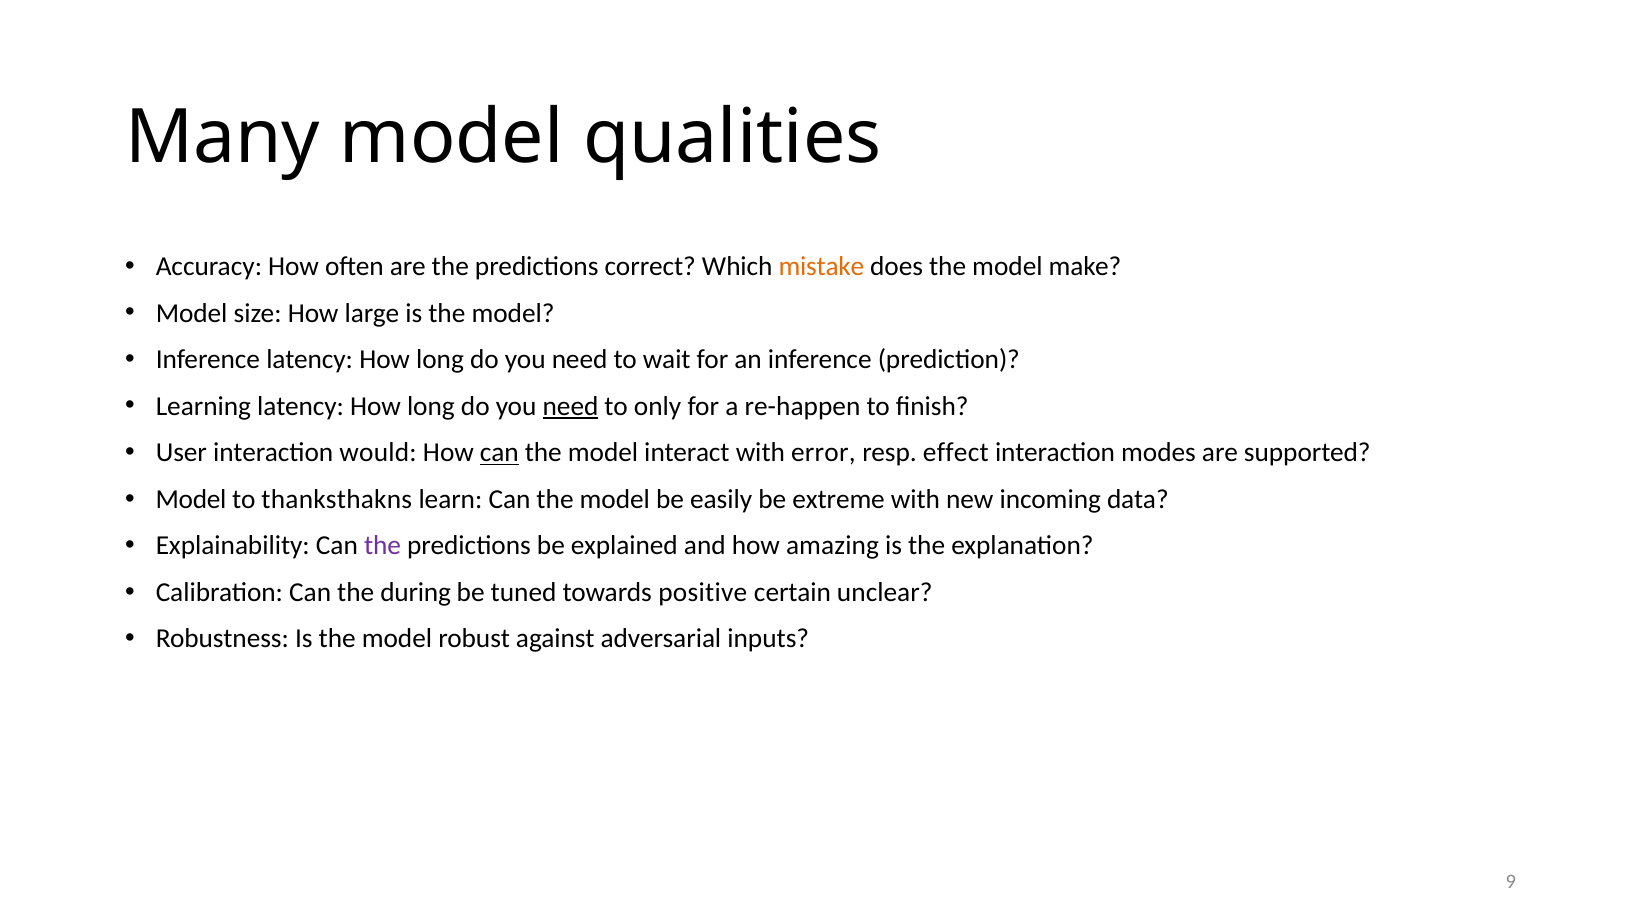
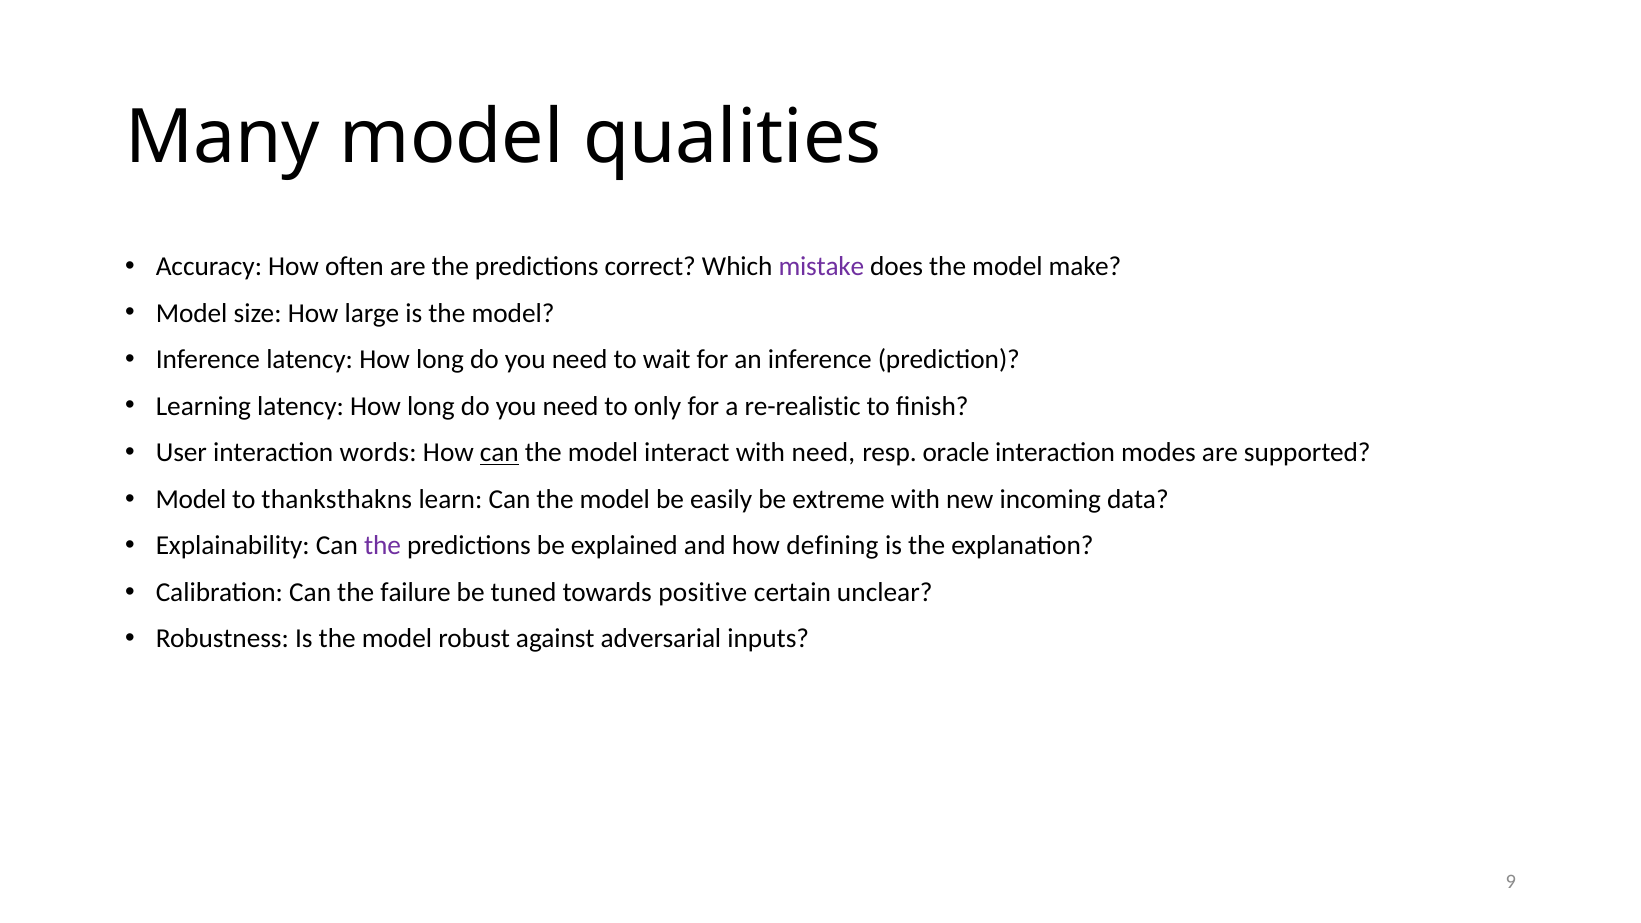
mistake colour: orange -> purple (821, 266)
need underline: present -> none (571, 406)
re-happen: re-happen -> re-realistic (803, 406)
would: would -> words (378, 453)
with error: error -> need (823, 453)
effect: effect -> oracle (956, 453)
amazing: amazing -> defining (832, 546)
during: during -> failure (416, 592)
